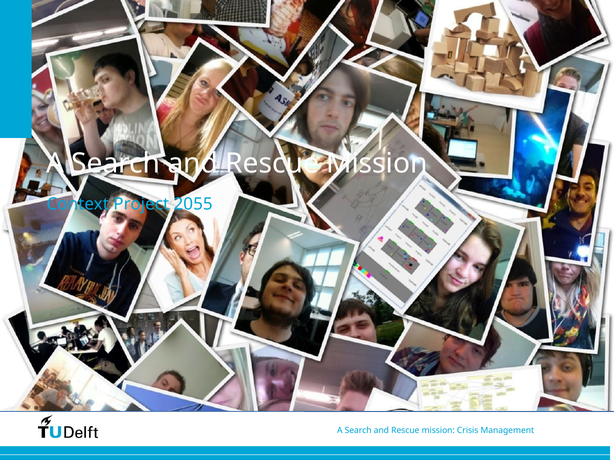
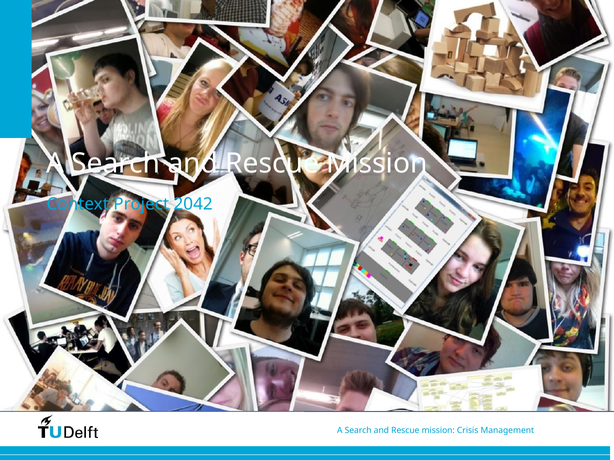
2055: 2055 -> 2042 (193, 204)
